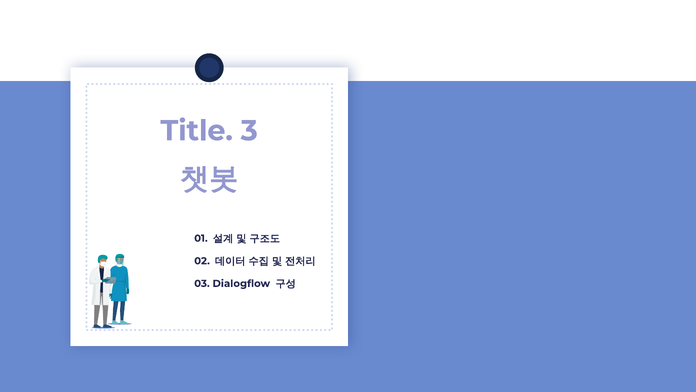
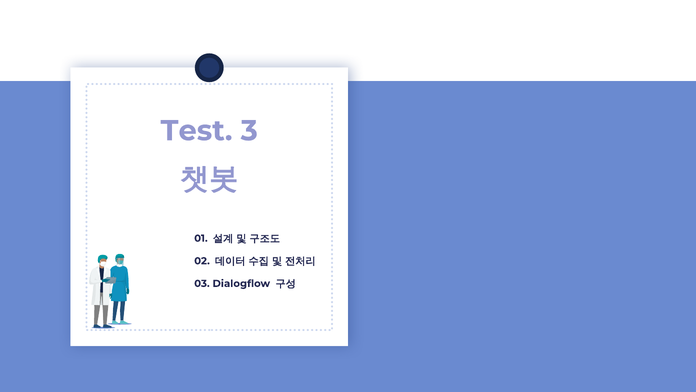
Title: Title -> Test (197, 131)
